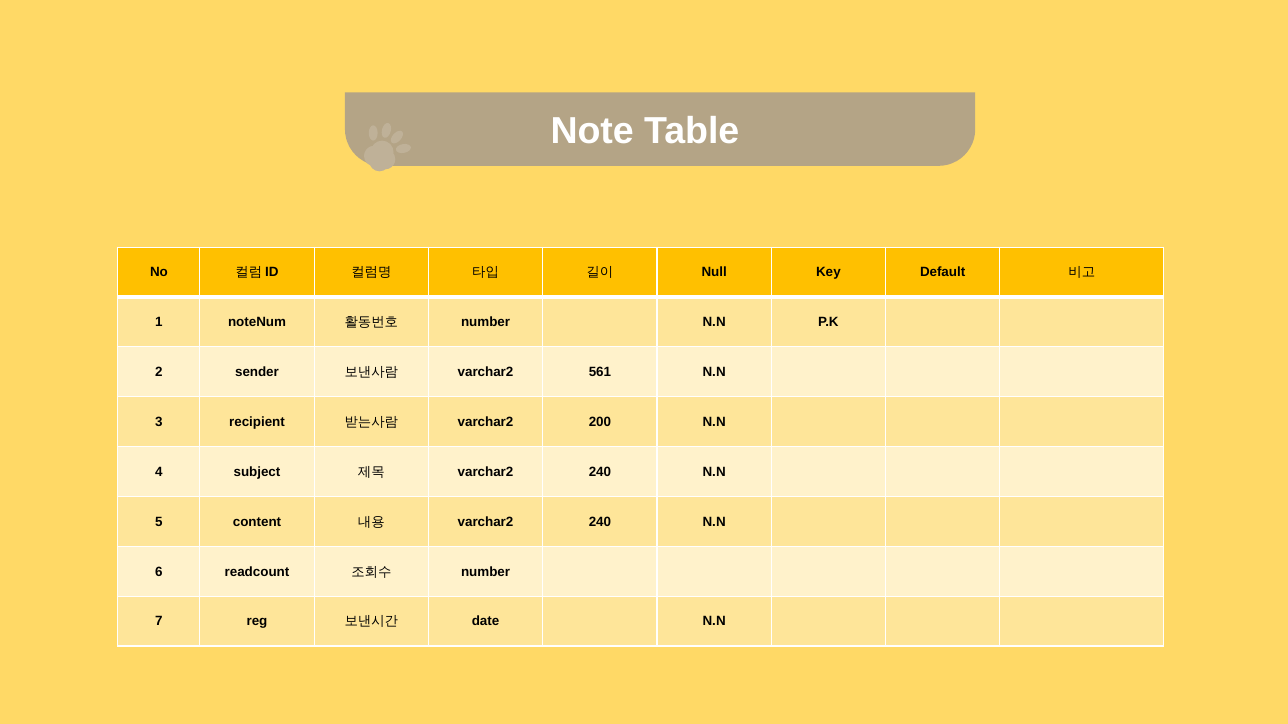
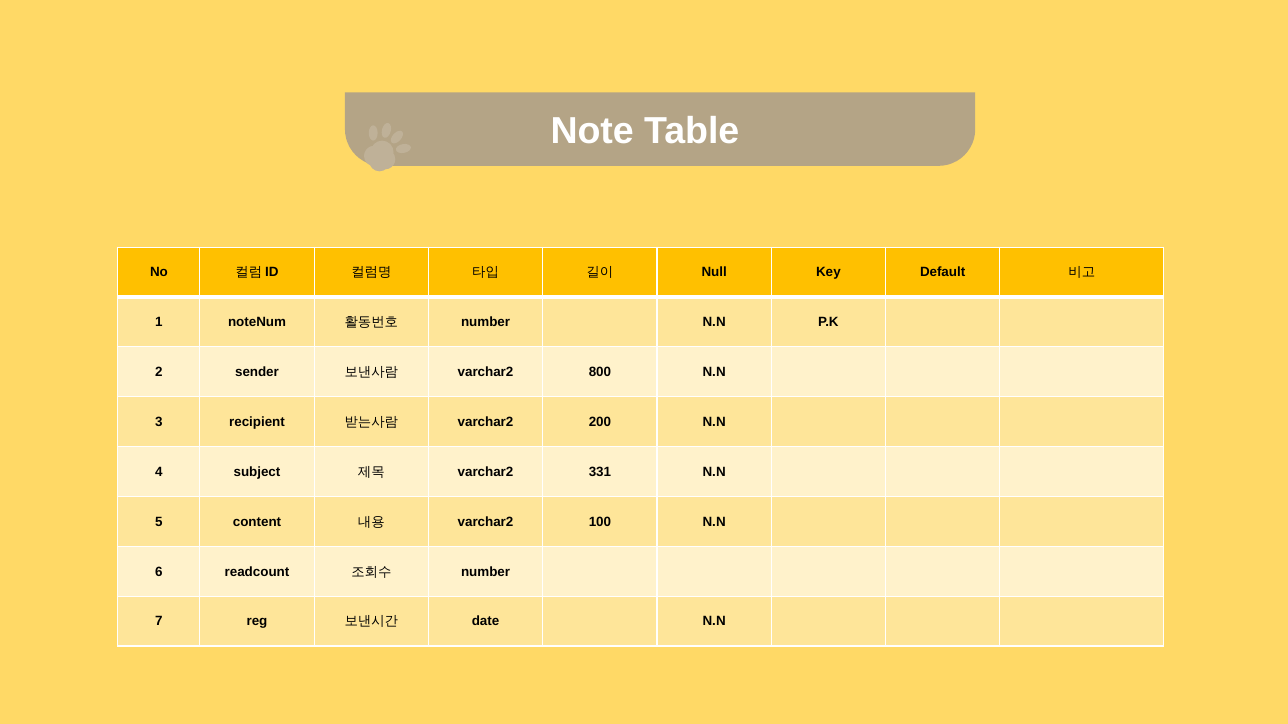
561: 561 -> 800 (600, 372)
240: 240 -> 331 (600, 472)
240: 240 -> 100 (600, 522)
